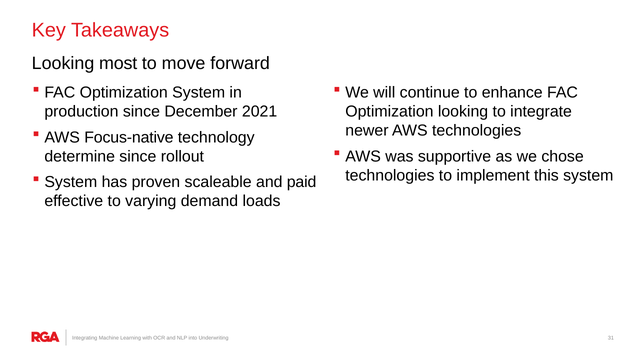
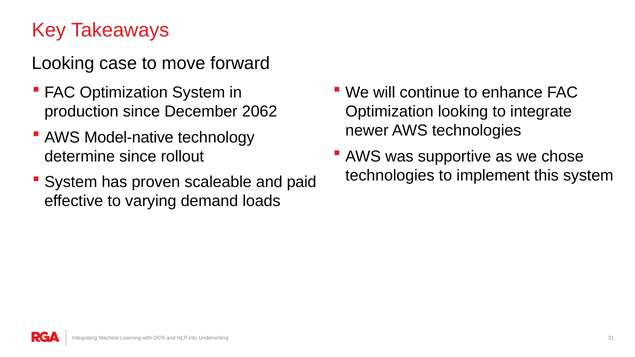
most: most -> case (118, 63)
2021: 2021 -> 2062 (260, 112)
Focus-native: Focus-native -> Model-native (129, 137)
